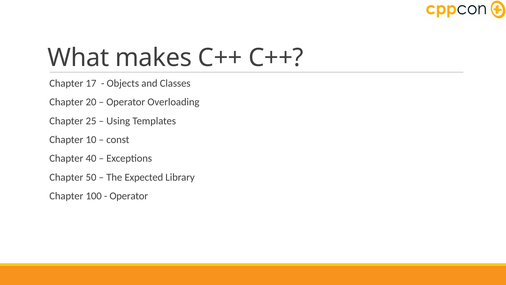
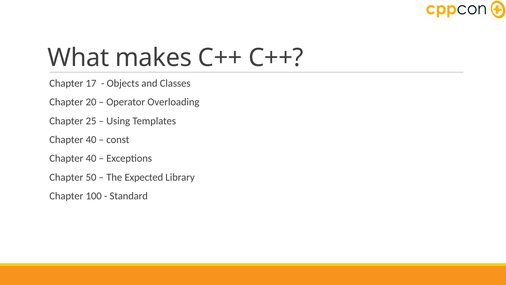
10: 10 -> 40 (91, 139)
Operator: Operator -> Standard (129, 196)
